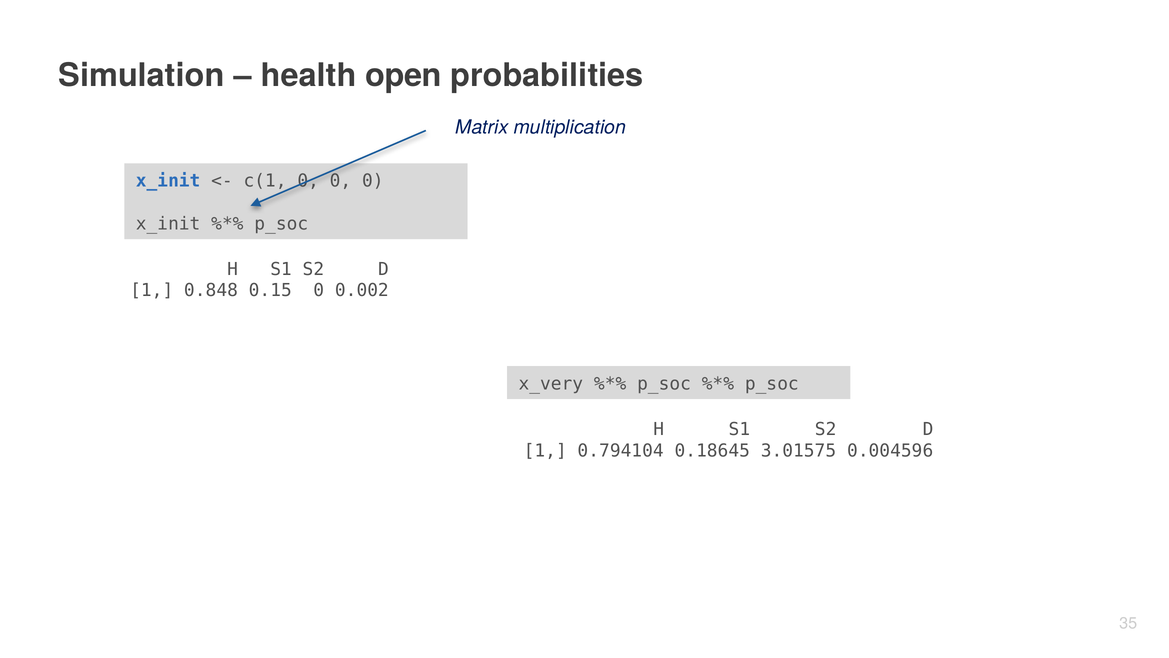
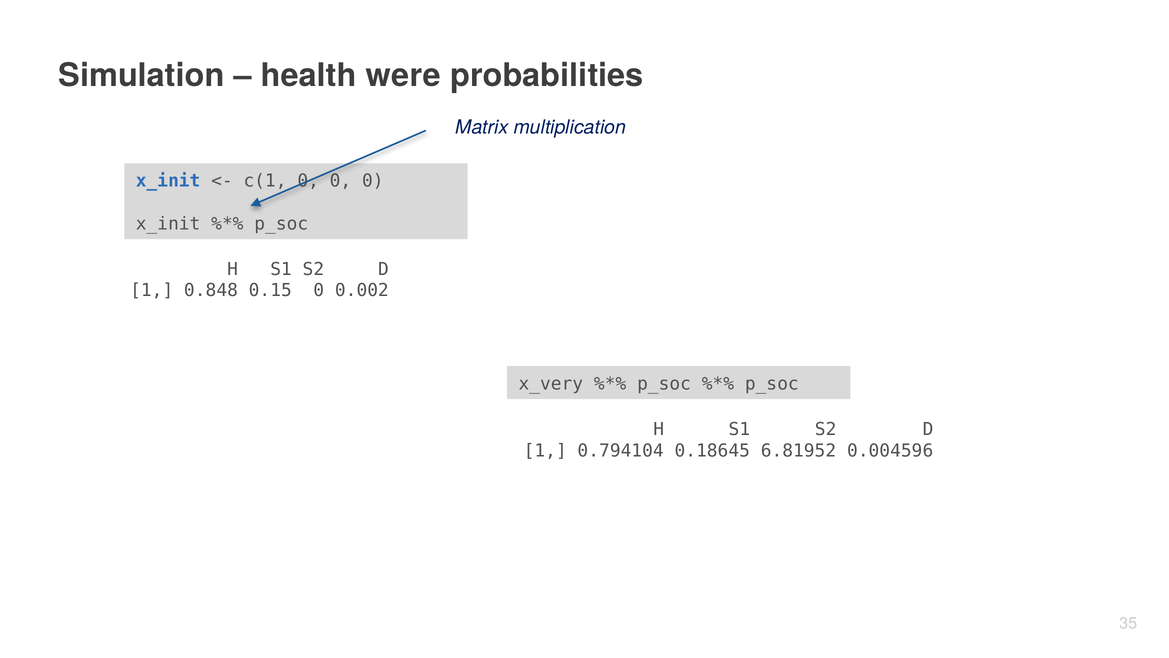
open: open -> were (403, 75)
3.01575: 3.01575 -> 6.81952 (798, 451)
